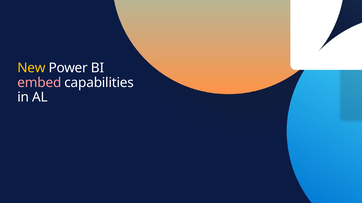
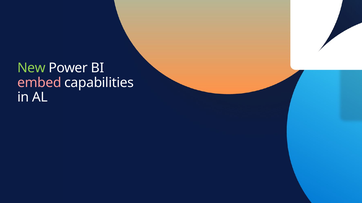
New colour: yellow -> light green (31, 68)
